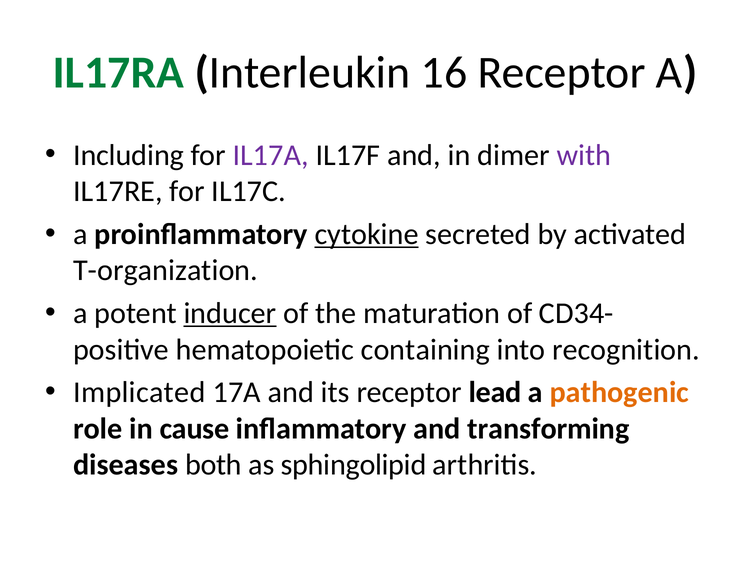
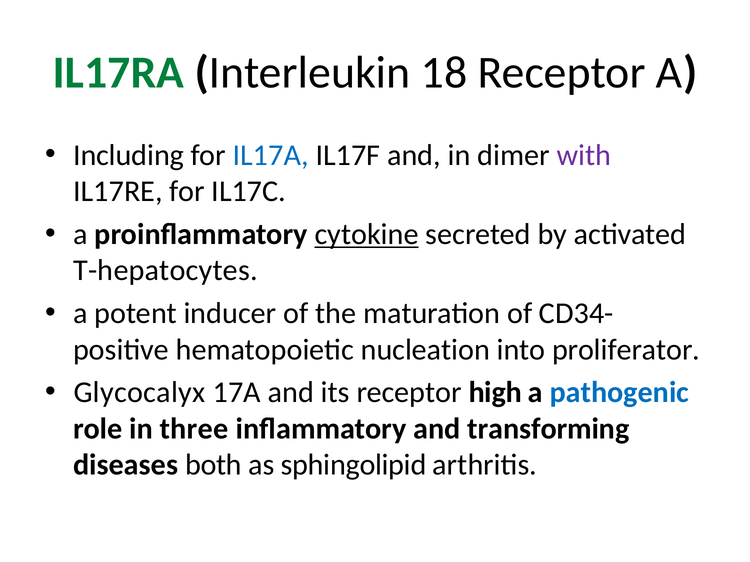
16: 16 -> 18 (444, 73)
IL17A colour: purple -> blue (271, 155)
T-organization: T-organization -> T-hepatocytes (165, 271)
inducer underline: present -> none (230, 314)
containing: containing -> nucleation (425, 350)
recognition: recognition -> proliferator (626, 350)
Implicated: Implicated -> Glycocalyx (139, 393)
lead: lead -> high (495, 393)
pathogenic colour: orange -> blue (619, 393)
cause: cause -> three (194, 429)
